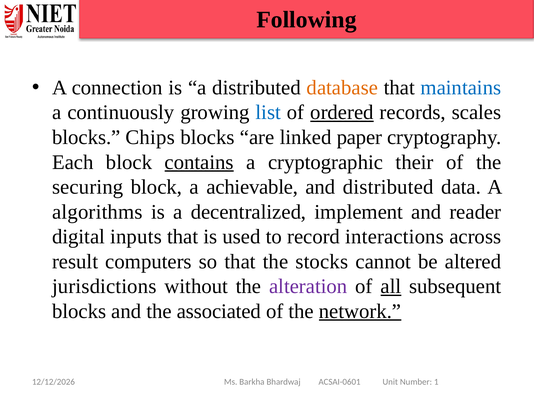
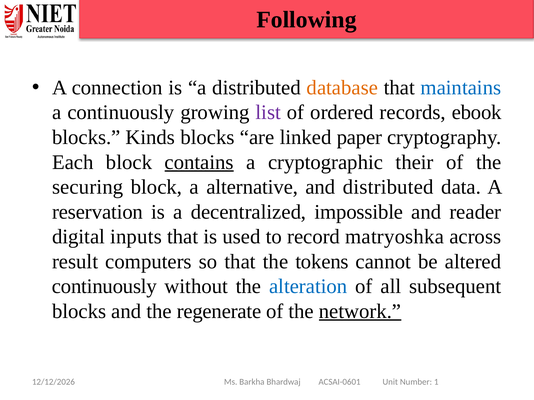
list colour: blue -> purple (268, 113)
ordered underline: present -> none (342, 113)
scales: scales -> ebook (477, 113)
Chips: Chips -> Kinds (150, 137)
achievable: achievable -> alternative (252, 187)
algorithms: algorithms -> reservation (98, 212)
implement: implement -> impossible (359, 212)
interactions: interactions -> matryoshka (395, 237)
stocks: stocks -> tokens (322, 262)
jurisdictions: jurisdictions -> continuously (104, 287)
alteration colour: purple -> blue (308, 287)
all underline: present -> none (391, 287)
associated: associated -> regenerate (219, 312)
